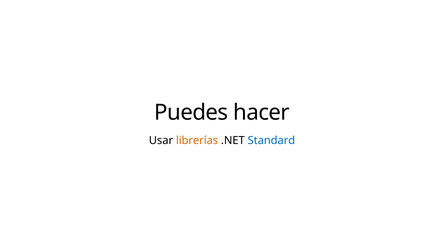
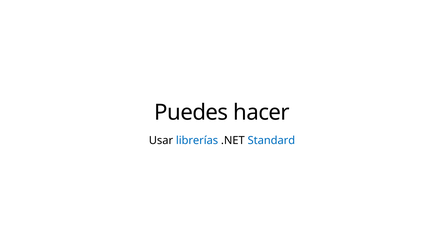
librerías colour: orange -> blue (197, 140)
